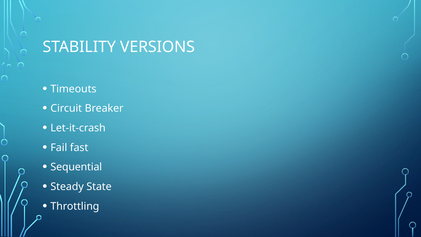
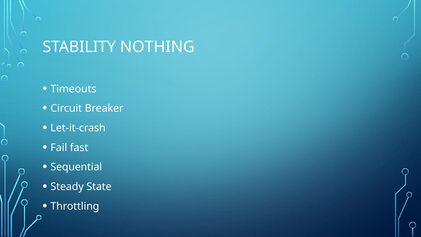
VERSIONS: VERSIONS -> NOTHING (157, 47)
